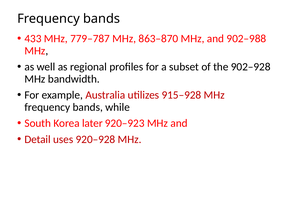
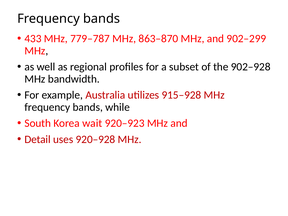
902–988: 902–988 -> 902–299 (246, 39)
later: later -> wait (92, 123)
